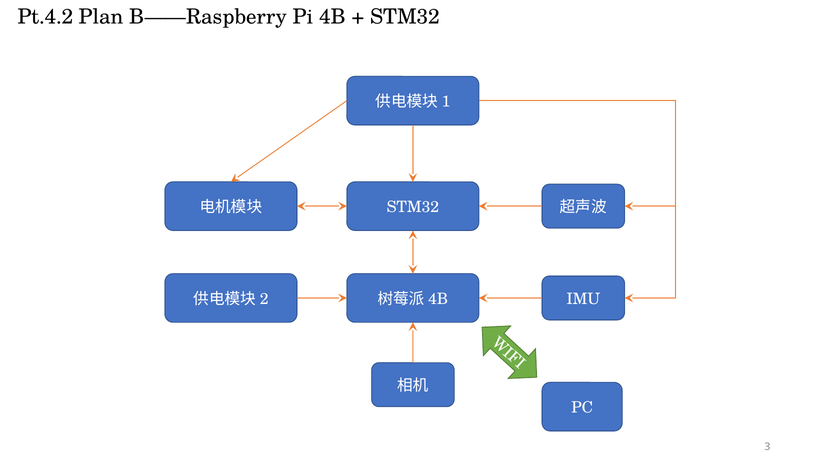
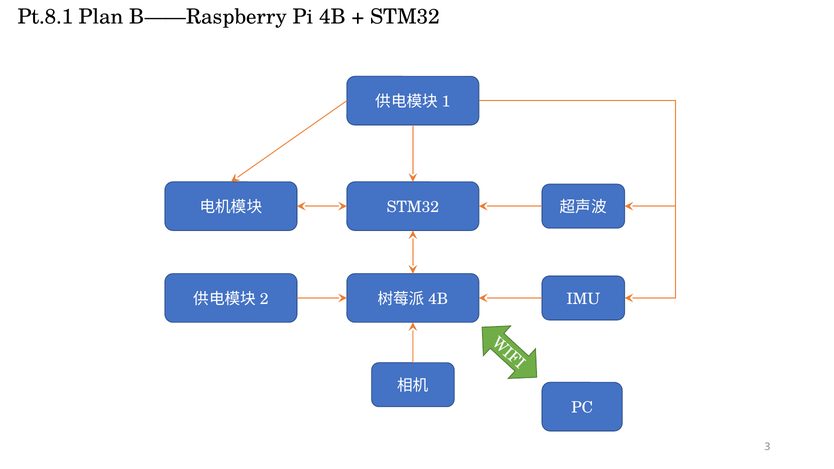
Pt.4.2: Pt.4.2 -> Pt.8.1 (45, 17)
